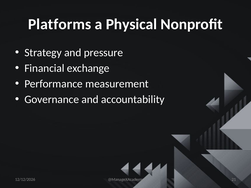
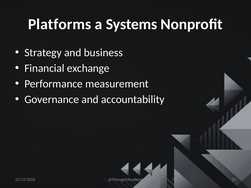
Physical: Physical -> Systems (132, 24)
pressure: pressure -> business (103, 53)
